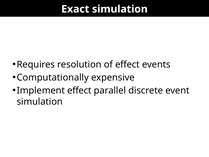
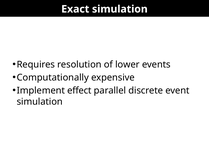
of effect: effect -> lower (127, 64)
